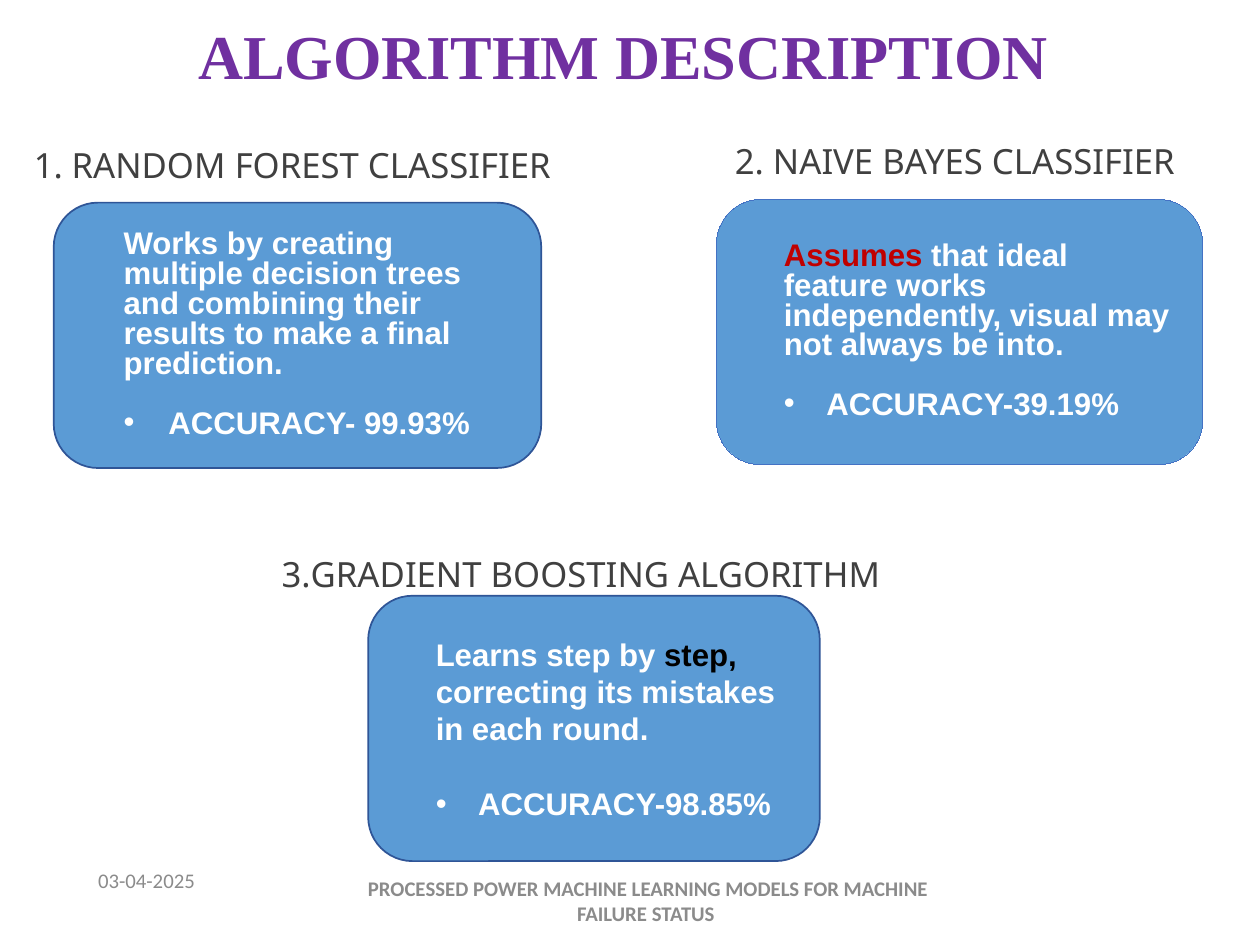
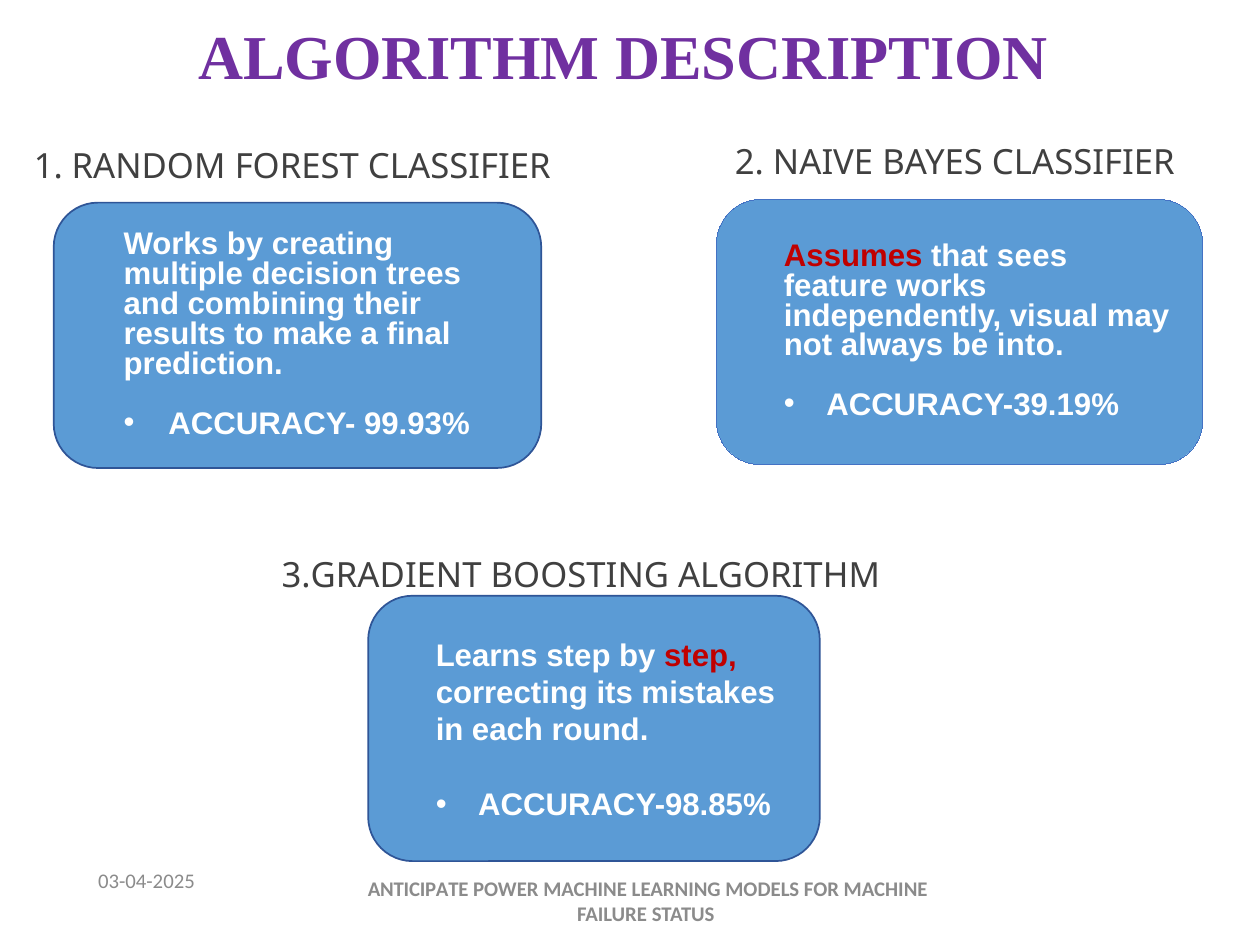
ideal: ideal -> sees (1032, 256)
step colour: black -> red (700, 655)
PROCESSED: PROCESSED -> ANTICIPATE (418, 889)
